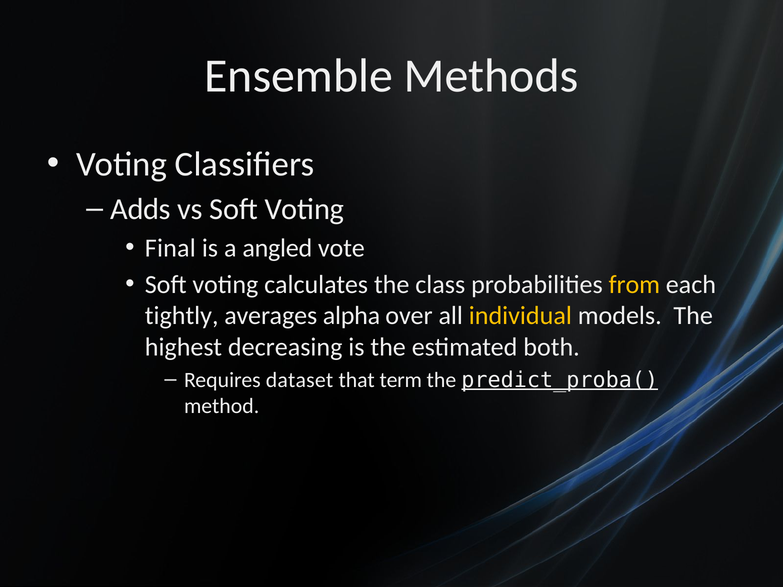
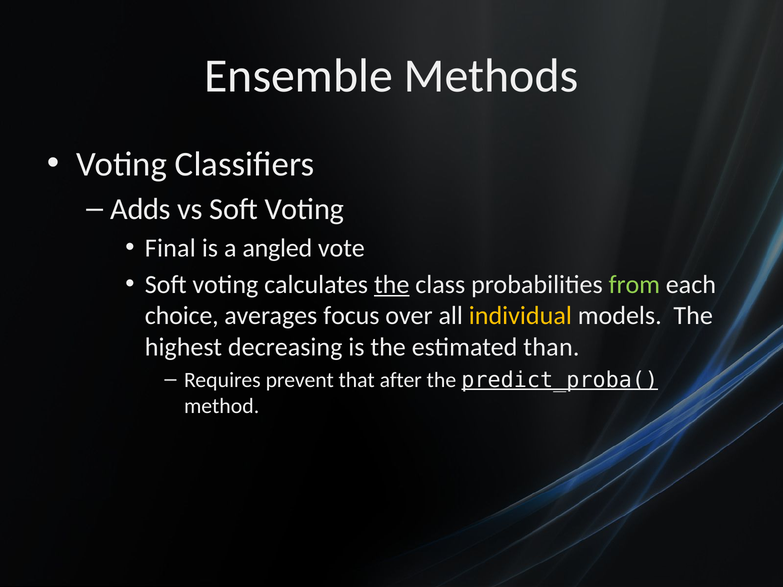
the underline: none -> present (392, 285)
from colour: yellow -> light green (634, 285)
tightly: tightly -> choice (182, 316)
alpha: alpha -> focus (351, 316)
both: both -> than (551, 347)
dataset: dataset -> prevent (300, 380)
term: term -> after (401, 380)
